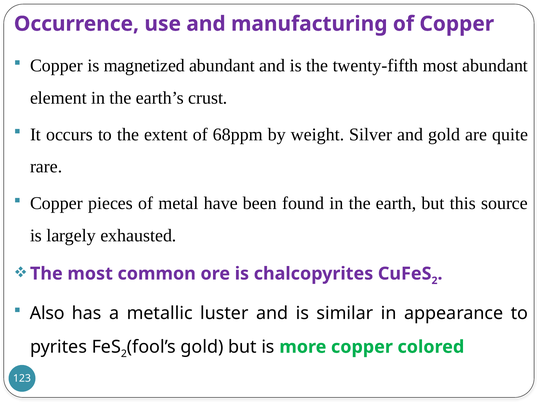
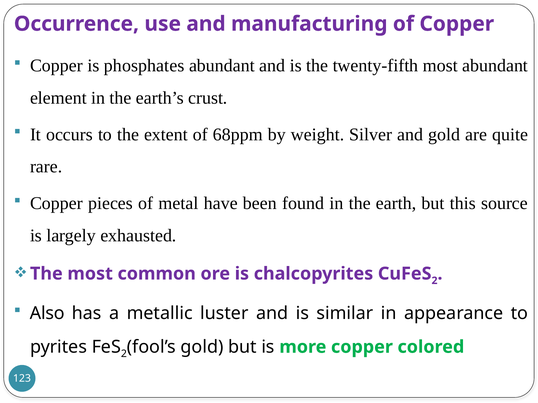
magnetized: magnetized -> phosphates (144, 66)
